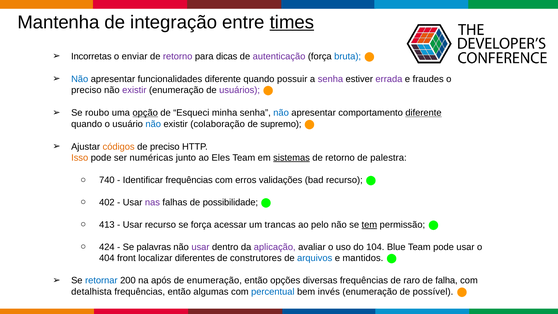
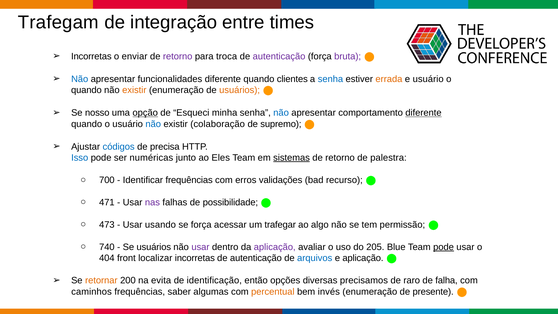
Mantenha: Mantenha -> Trafegam (58, 22)
times underline: present -> none (292, 22)
dicas: dicas -> troca (227, 56)
bruta colour: blue -> purple (348, 56)
possuir: possuir -> clientes (292, 79)
senha colour: purple -> blue (330, 79)
errada colour: purple -> orange (389, 79)
e fraudes: fraudes -> usuário (428, 79)
preciso: preciso -> quando (86, 90)
existir colour: purple -> orange (134, 90)
usuários colour: purple -> orange (240, 90)
roubo: roubo -> nosso (97, 113)
códigos colour: orange -> blue (119, 147)
de preciso: preciso -> precisa (165, 147)
Isso colour: orange -> blue (80, 158)
740: 740 -> 700 (107, 180)
402: 402 -> 471 (107, 202)
413: 413 -> 473 (107, 225)
Usar recurso: recurso -> usando (160, 225)
trancas: trancas -> trafegar (280, 225)
pelo: pelo -> algo (320, 225)
tem underline: present -> none (369, 225)
424: 424 -> 740 (107, 247)
Se palavras: palavras -> usuários (154, 247)
104: 104 -> 205 (375, 247)
pode underline: none -> present (444, 247)
localizar diferentes: diferentes -> incorretas (195, 258)
construtores: construtores -> autenticação (256, 258)
e mantidos: mantidos -> aplicação (363, 258)
retornar colour: blue -> orange (101, 280)
após: após -> evita (161, 280)
de enumeração: enumeração -> identificação (214, 280)
diversas frequências: frequências -> precisamos (364, 280)
detalhista: detalhista -> caminhos (92, 292)
frequências então: então -> saber (179, 292)
percentual colour: blue -> orange (273, 292)
possível: possível -> presente (433, 292)
